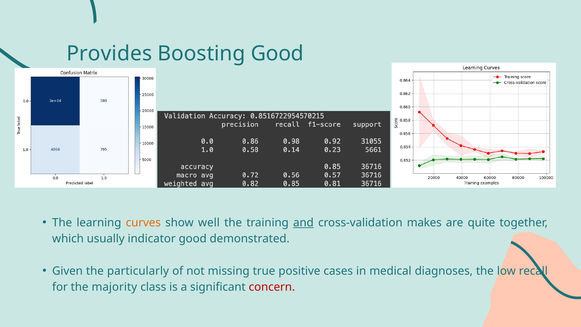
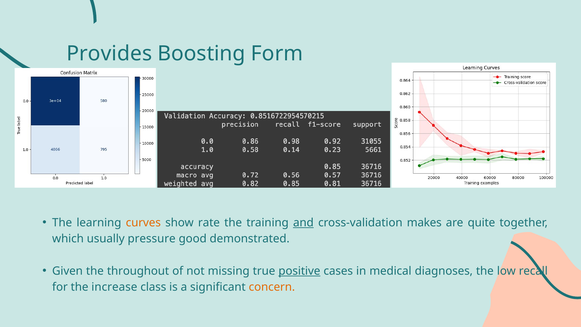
Boosting Good: Good -> Form (277, 54)
well: well -> rate (209, 223)
indicator: indicator -> pressure (152, 239)
particularly: particularly -> throughout (138, 271)
positive underline: none -> present (299, 271)
majority: majority -> increase (114, 287)
concern colour: red -> orange (272, 287)
